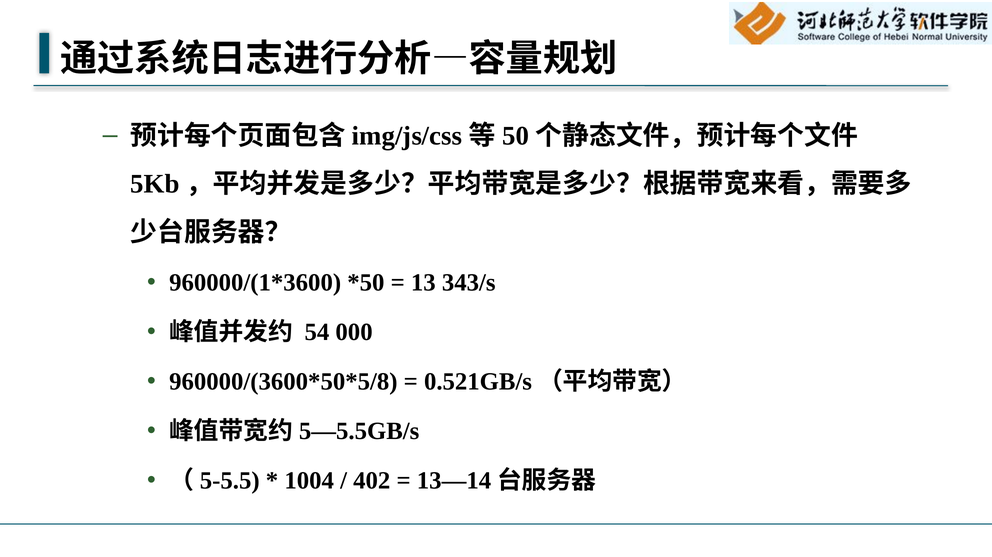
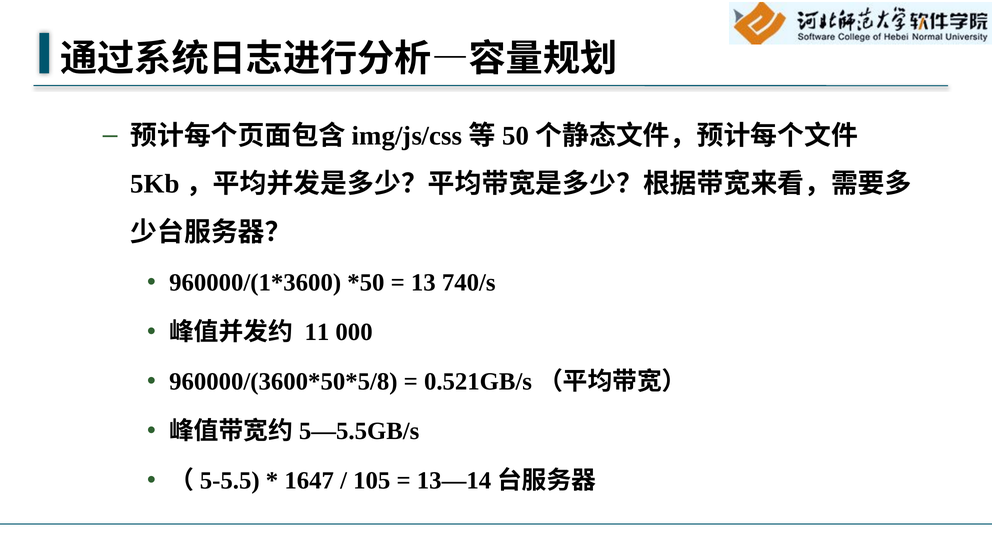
343/s: 343/s -> 740/s (469, 283)
54: 54 -> 11 (317, 333)
1004: 1004 -> 1647 (309, 481)
402: 402 -> 105 (372, 481)
